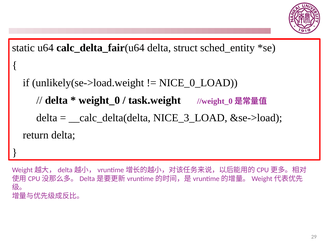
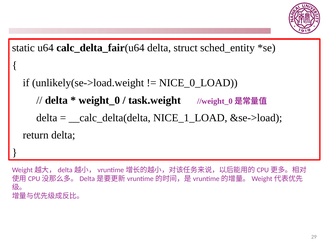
NICE_3_LOAD: NICE_3_LOAD -> NICE_1_LOAD (190, 118)
